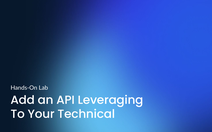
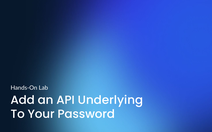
Leveraging: Leveraging -> Underlying (110, 100)
Technical: Technical -> Password (86, 114)
